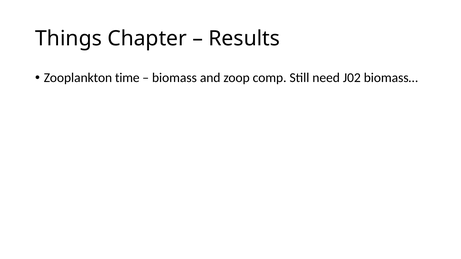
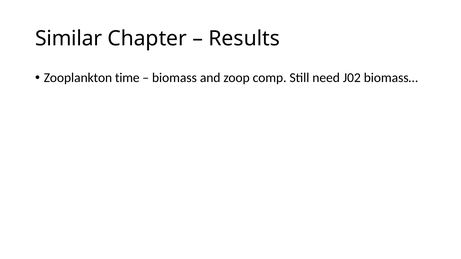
Things: Things -> Similar (69, 39)
